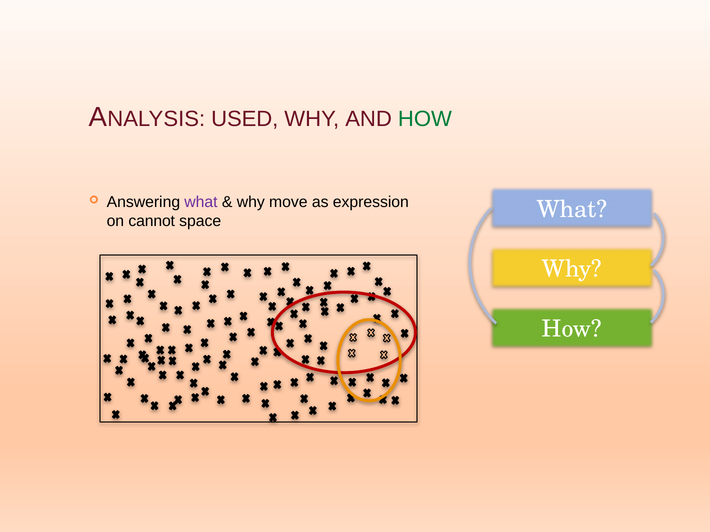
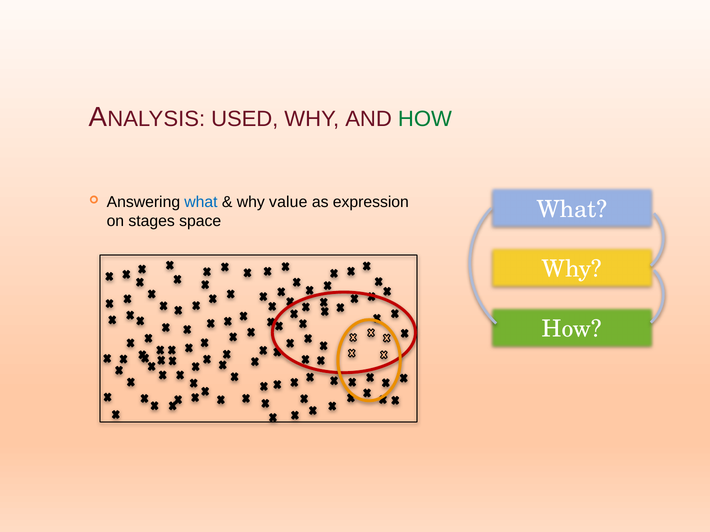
what colour: purple -> blue (201, 202)
move: move -> value (288, 202)
cannot: cannot -> stages (152, 221)
